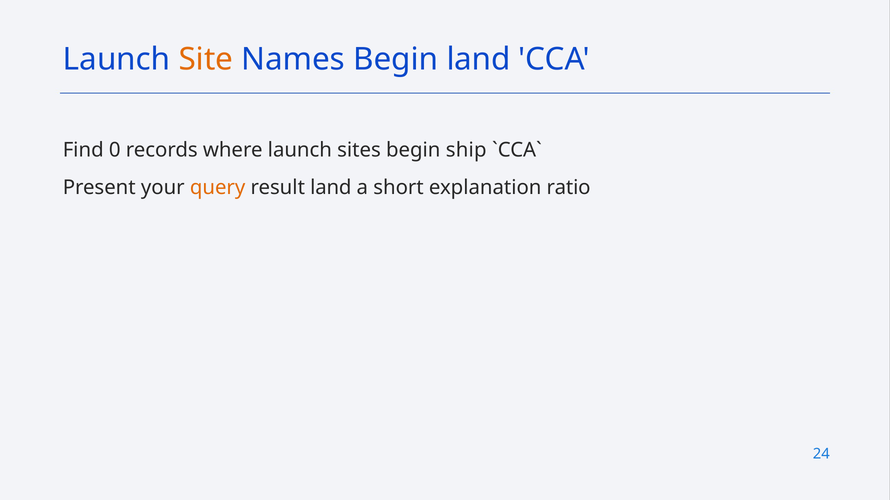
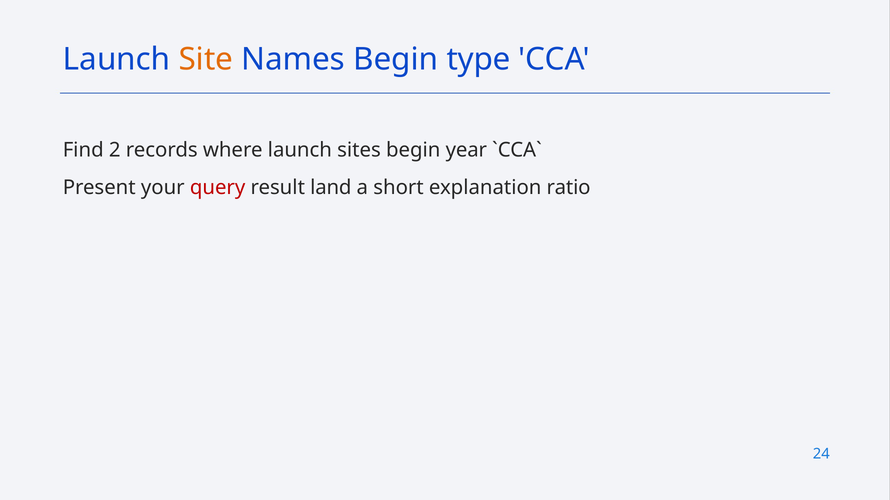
Begin land: land -> type (478, 59)
0: 0 -> 2 (115, 150)
ship: ship -> year (466, 150)
query colour: orange -> red (218, 188)
